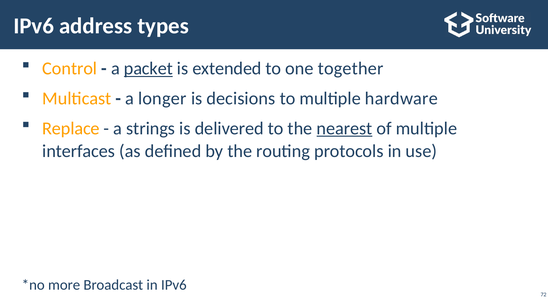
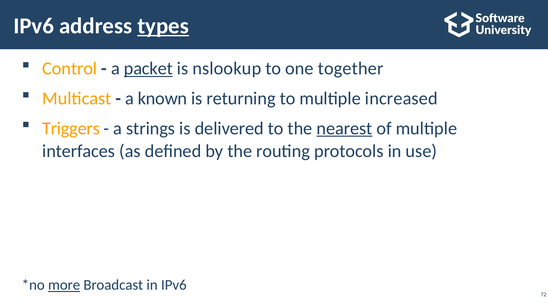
types underline: none -> present (163, 26)
extended: extended -> nslookup (227, 69)
longer: longer -> known (163, 99)
decisions: decisions -> returning (241, 99)
hardware: hardware -> increased (401, 99)
Replace: Replace -> Triggers (71, 128)
more underline: none -> present (64, 285)
